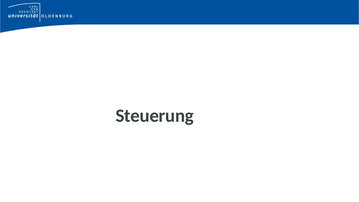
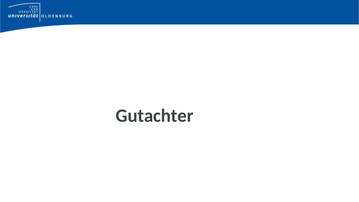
Steuerung: Steuerung -> Gutachter (155, 116)
